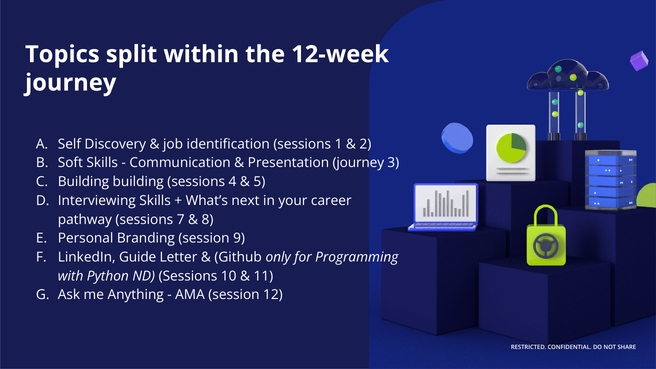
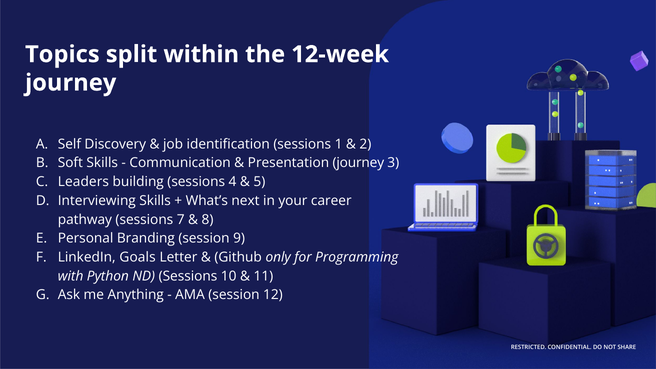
Building: Building -> Leaders (83, 182)
Guide: Guide -> Goals (138, 257)
